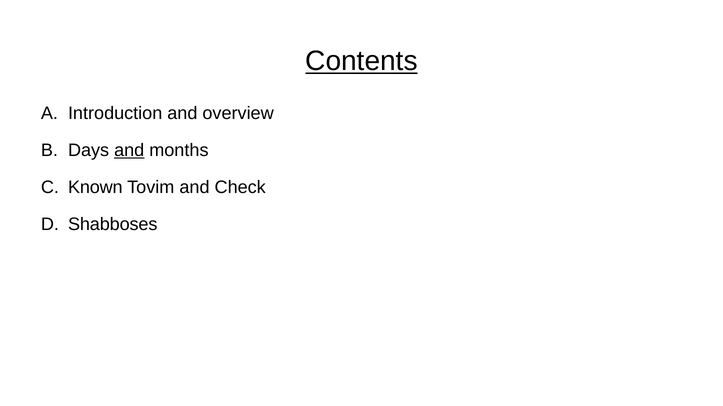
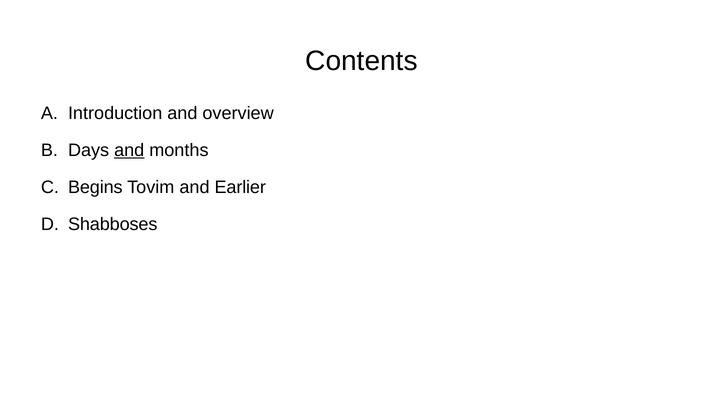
Contents underline: present -> none (361, 61)
Known: Known -> Begins (95, 188)
Check: Check -> Earlier (240, 188)
